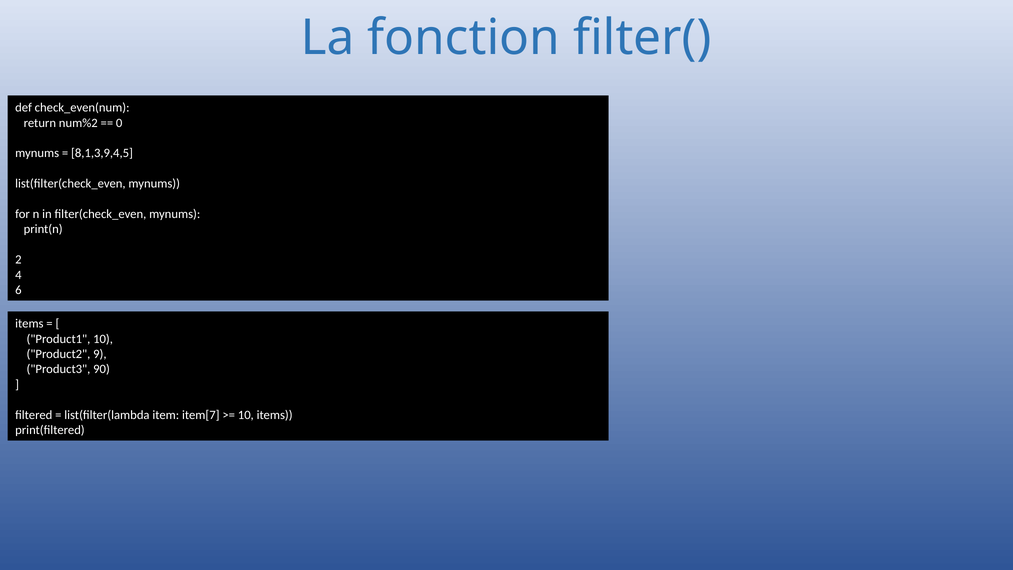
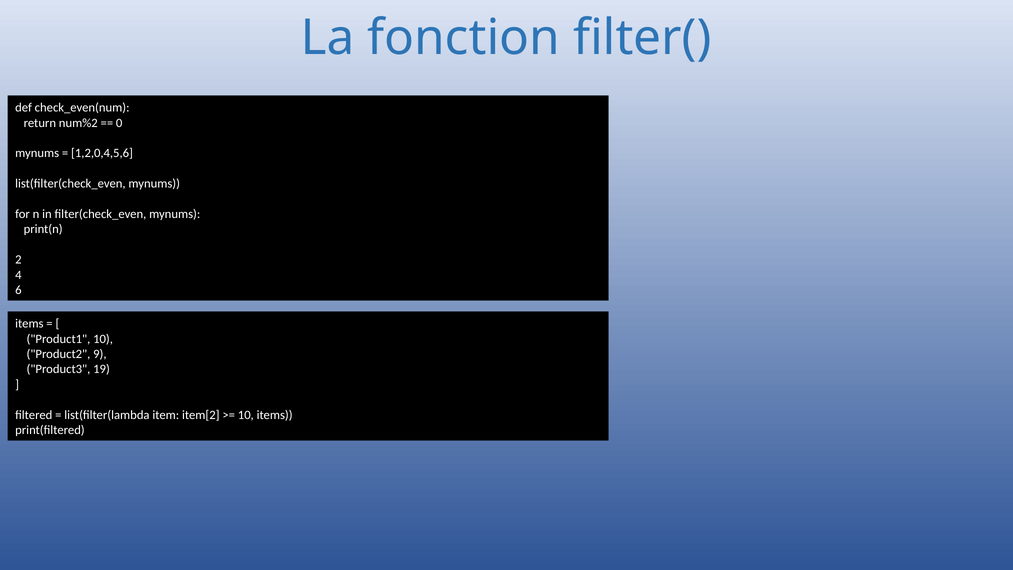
8,1,3,9,4,5: 8,1,3,9,4,5 -> 1,2,0,4,5,6 (102, 153)
90: 90 -> 19 (102, 369)
item[7: item[7 -> item[2 (201, 415)
